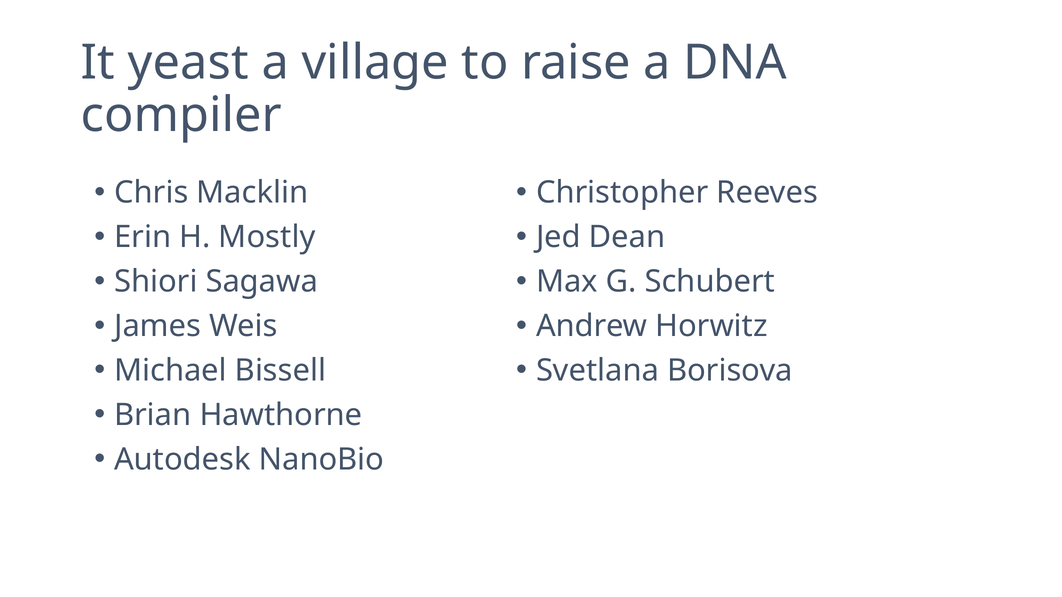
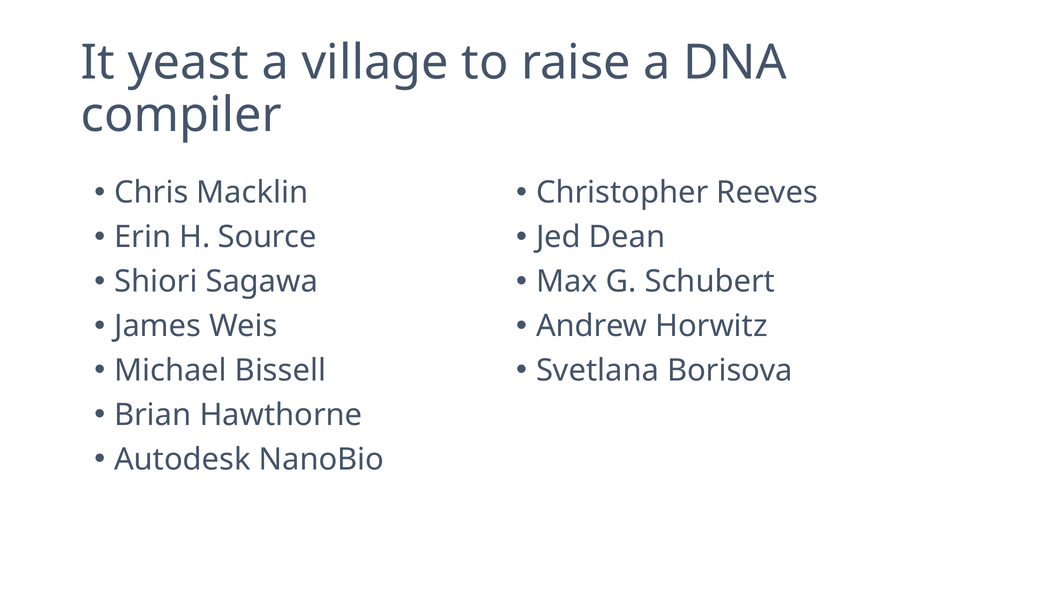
Mostly: Mostly -> Source (267, 237)
